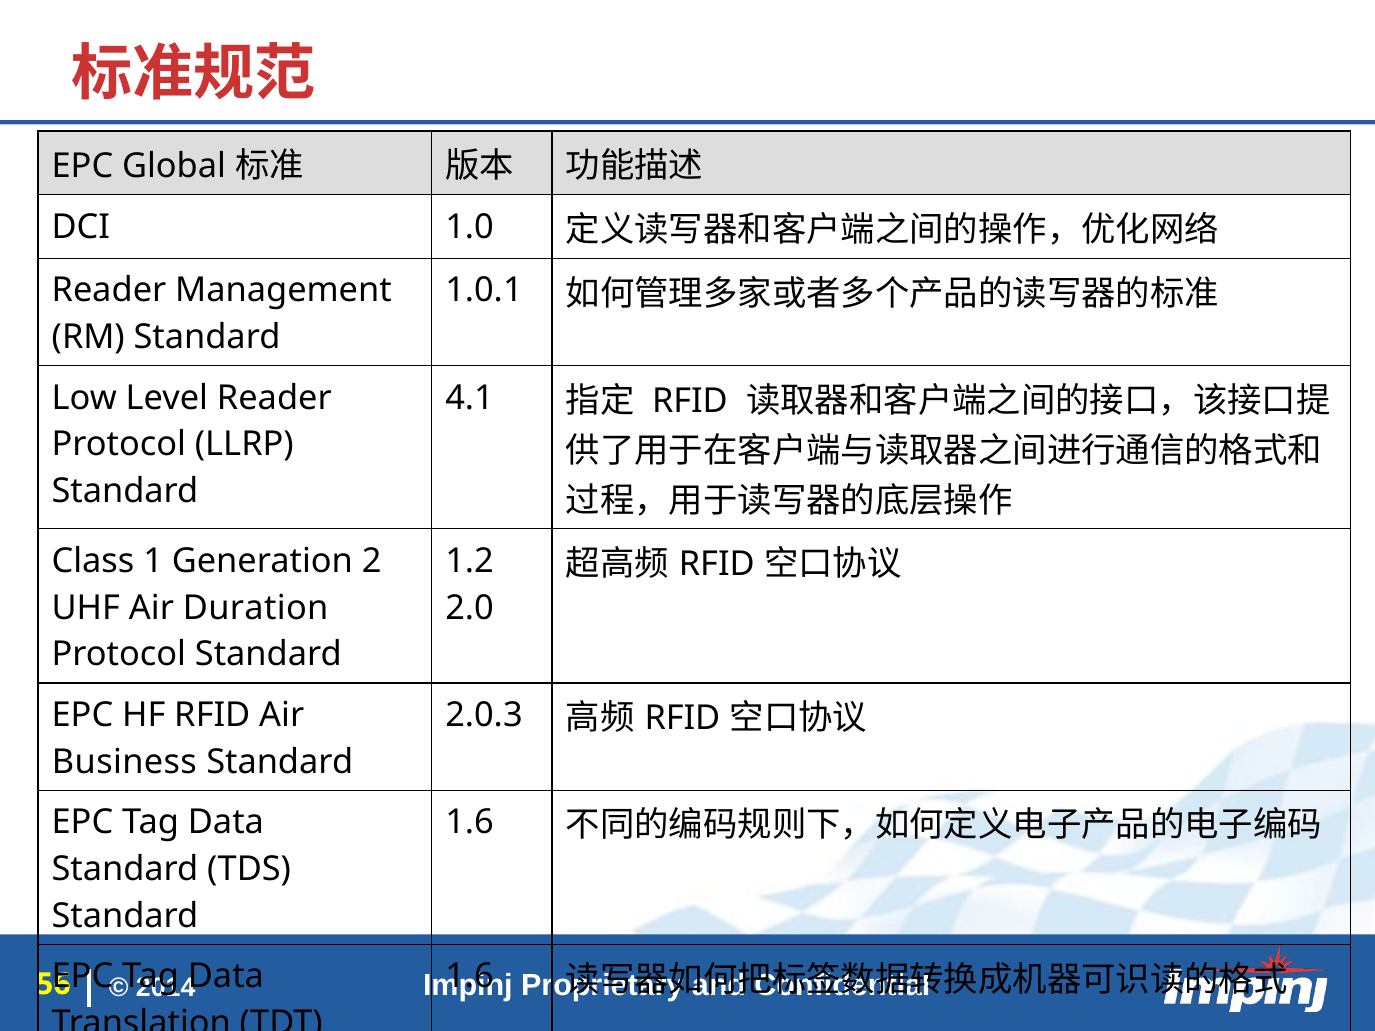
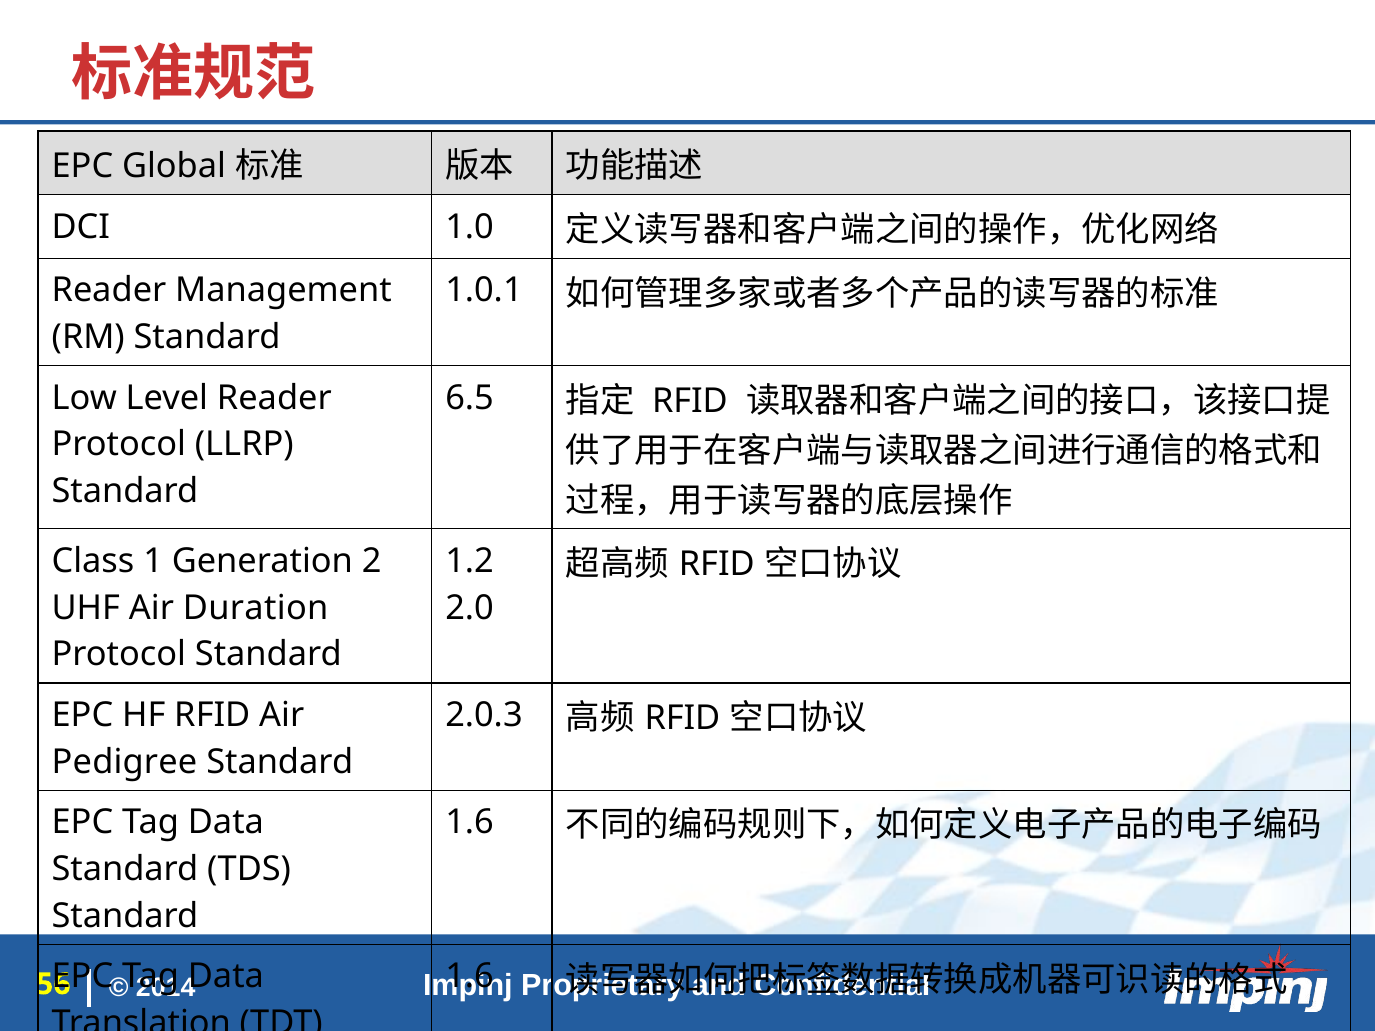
4.1: 4.1 -> 6.5 (470, 398)
Business: Business -> Pedigree (125, 762)
